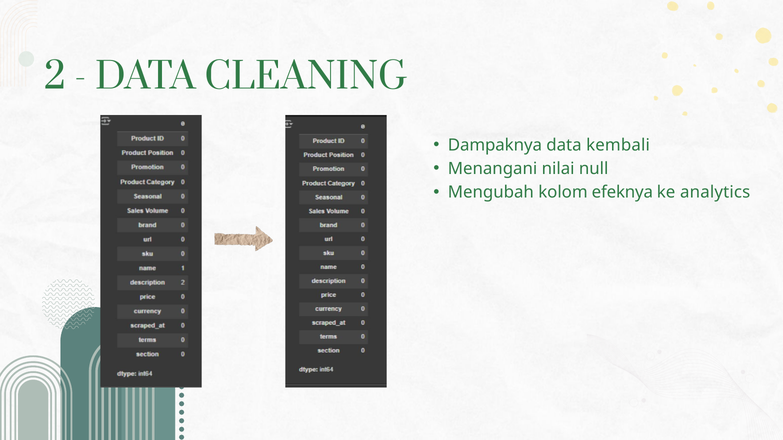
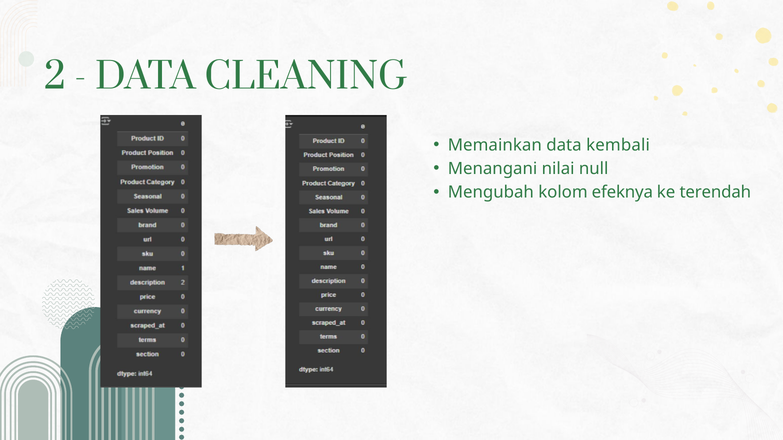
Dampaknya: Dampaknya -> Memainkan (495, 145)
analytics: analytics -> terendah (715, 193)
